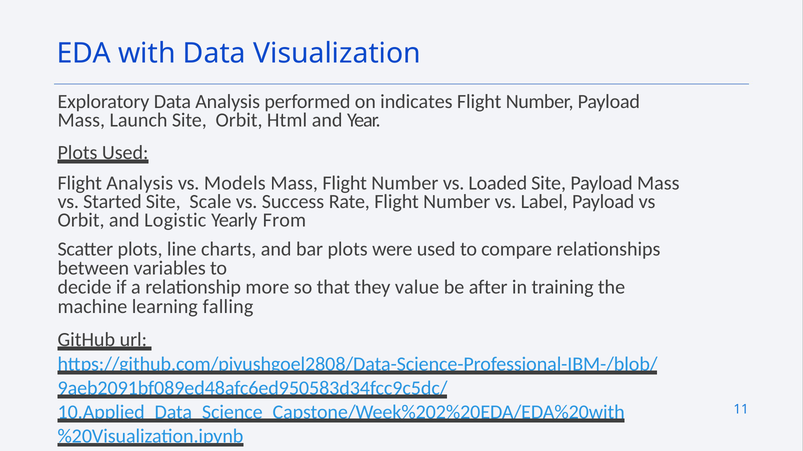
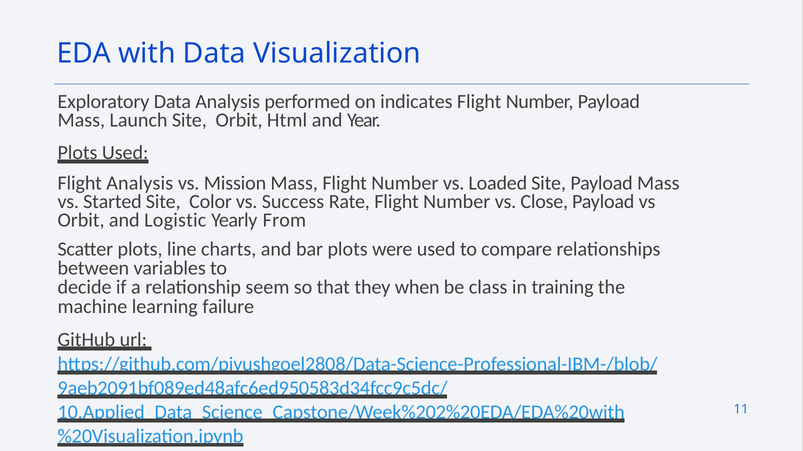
Models: Models -> Mission (235, 183)
Scale: Scale -> Color (211, 202)
Label: Label -> Close (544, 202)
more: more -> seem (267, 288)
value: value -> when (417, 288)
after: after -> class (488, 288)
falling: falling -> failure (228, 307)
